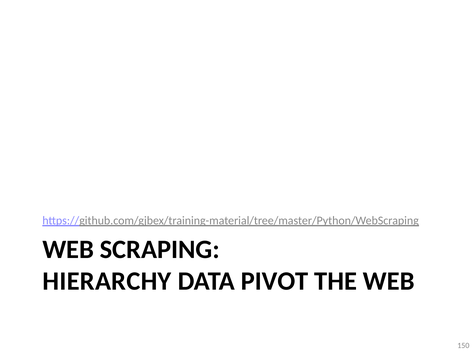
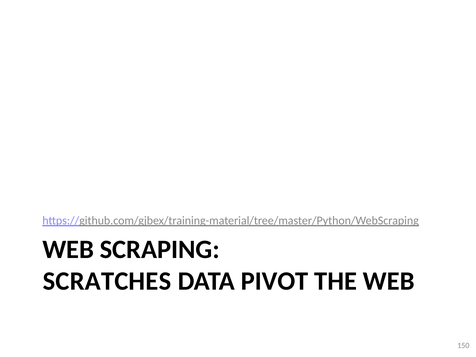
HIERARCHY: HIERARCHY -> SCRATCHES (107, 281)
